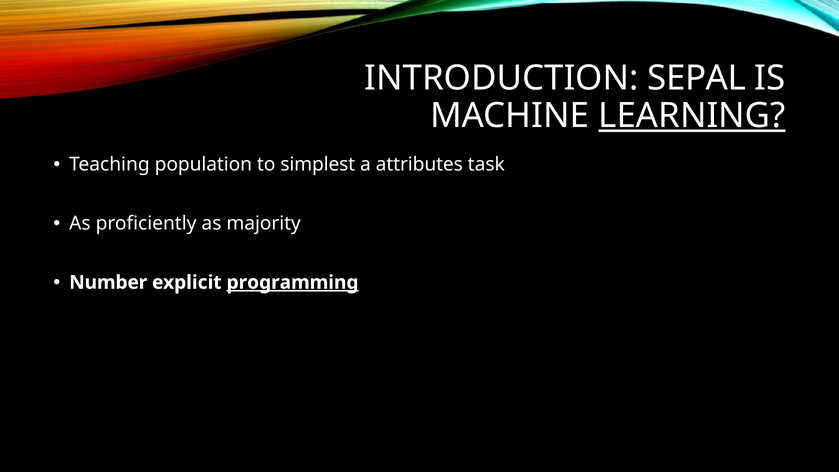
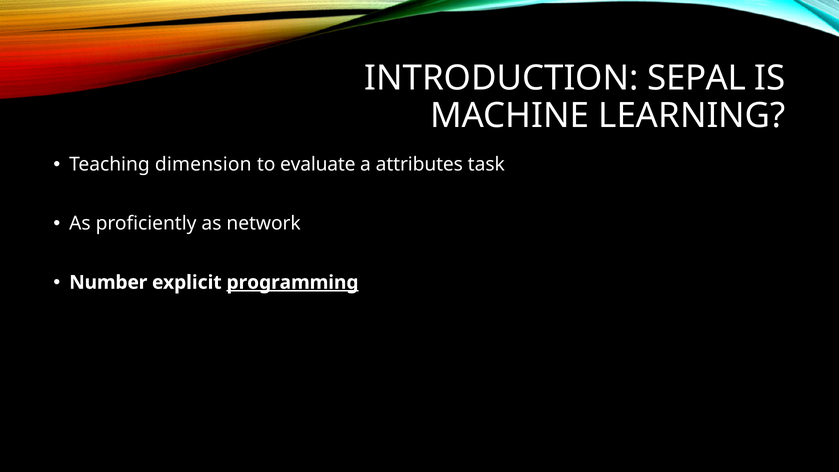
LEARNING underline: present -> none (692, 116)
population: population -> dimension (203, 164)
simplest: simplest -> evaluate (318, 164)
majority: majority -> network (264, 223)
